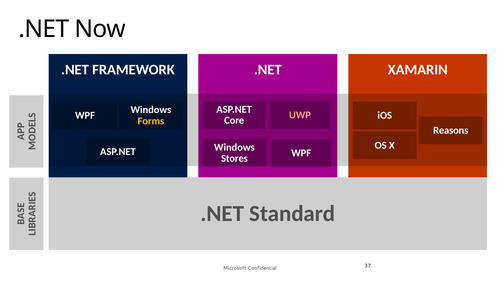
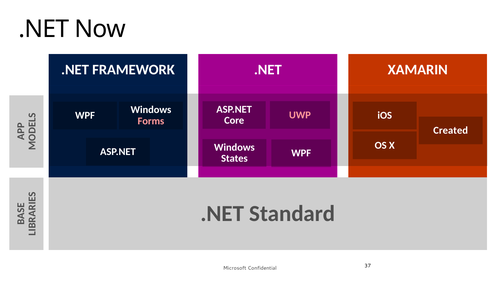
Forms colour: yellow -> pink (151, 121)
Reasons: Reasons -> Created (451, 130)
Stores: Stores -> States (234, 159)
